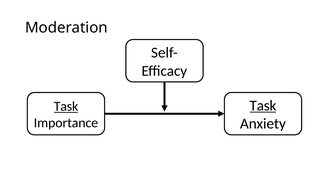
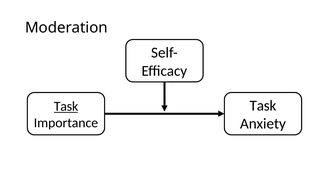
Task underline: present -> none (263, 106)
